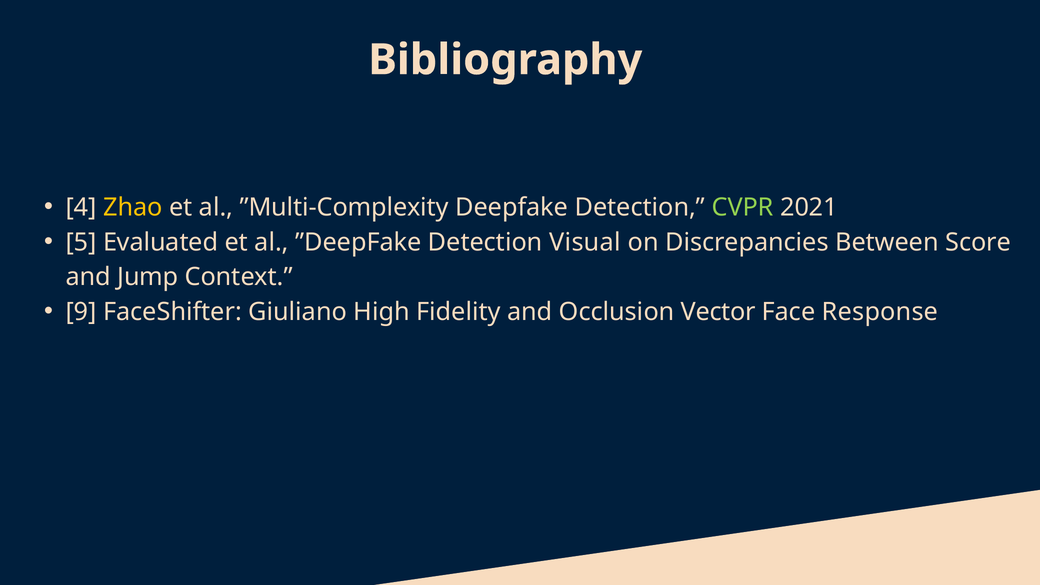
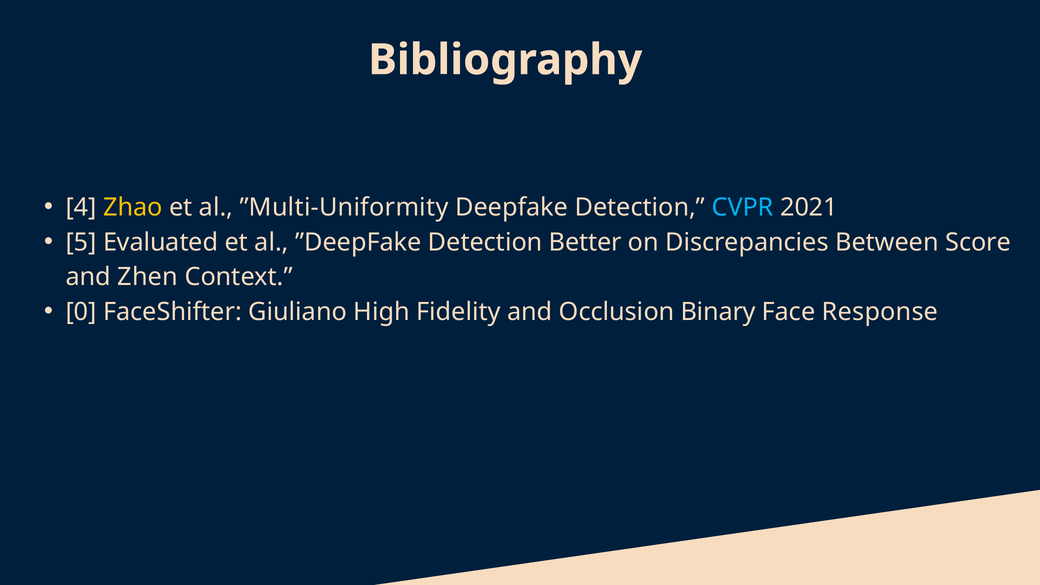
”Multi-Complexity: ”Multi-Complexity -> ”Multi-Uniformity (344, 207)
CVPR colour: light green -> light blue (743, 207)
Visual: Visual -> Better (585, 242)
Jump: Jump -> Zhen (148, 277)
9: 9 -> 0 (81, 312)
Vector: Vector -> Binary (718, 312)
